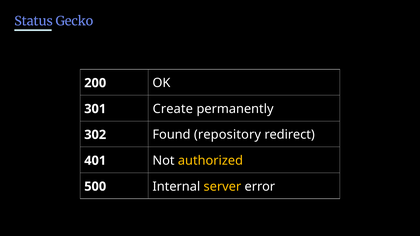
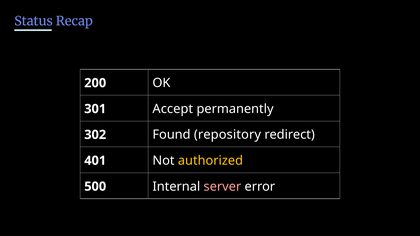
Gecko: Gecko -> Recap (74, 21)
Create: Create -> Accept (173, 109)
server colour: yellow -> pink (222, 187)
